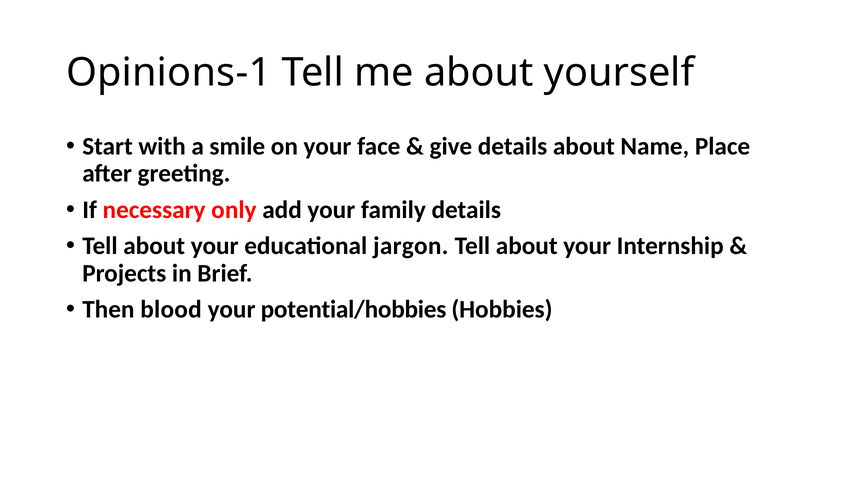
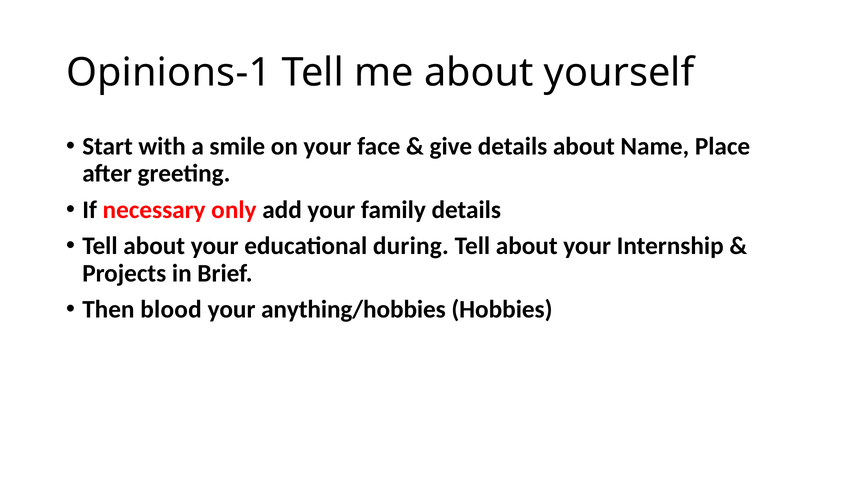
jargon: jargon -> during (411, 246)
potential/hobbies: potential/hobbies -> anything/hobbies (353, 310)
